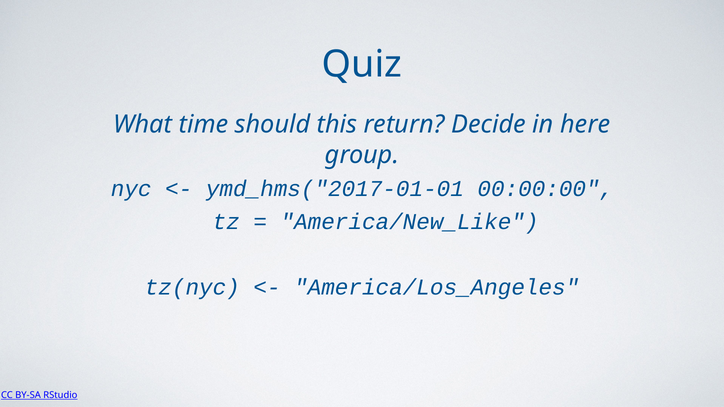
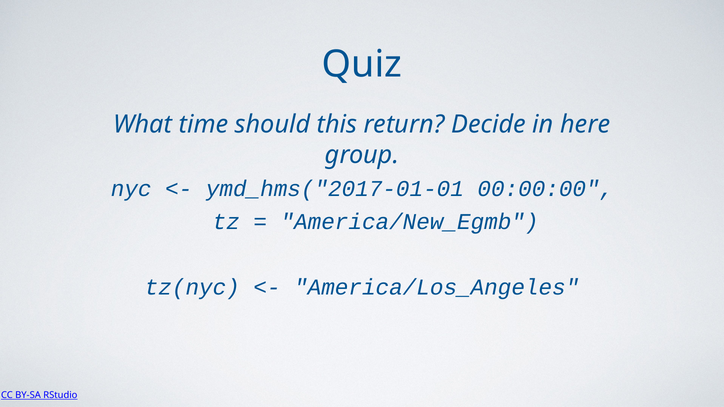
America/New_Like: America/New_Like -> America/New_Egmb (410, 222)
